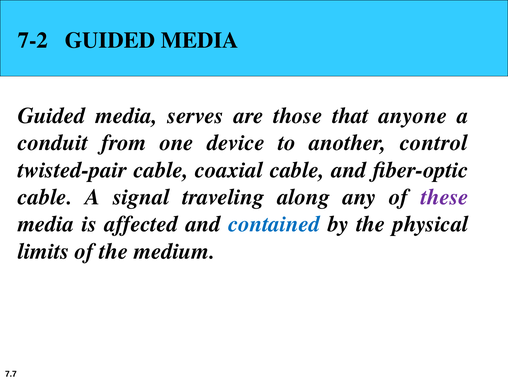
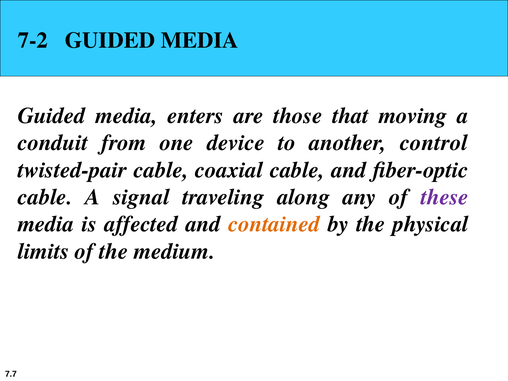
serves: serves -> enters (196, 116)
anyone: anyone -> moving (413, 116)
contained colour: blue -> orange (274, 224)
